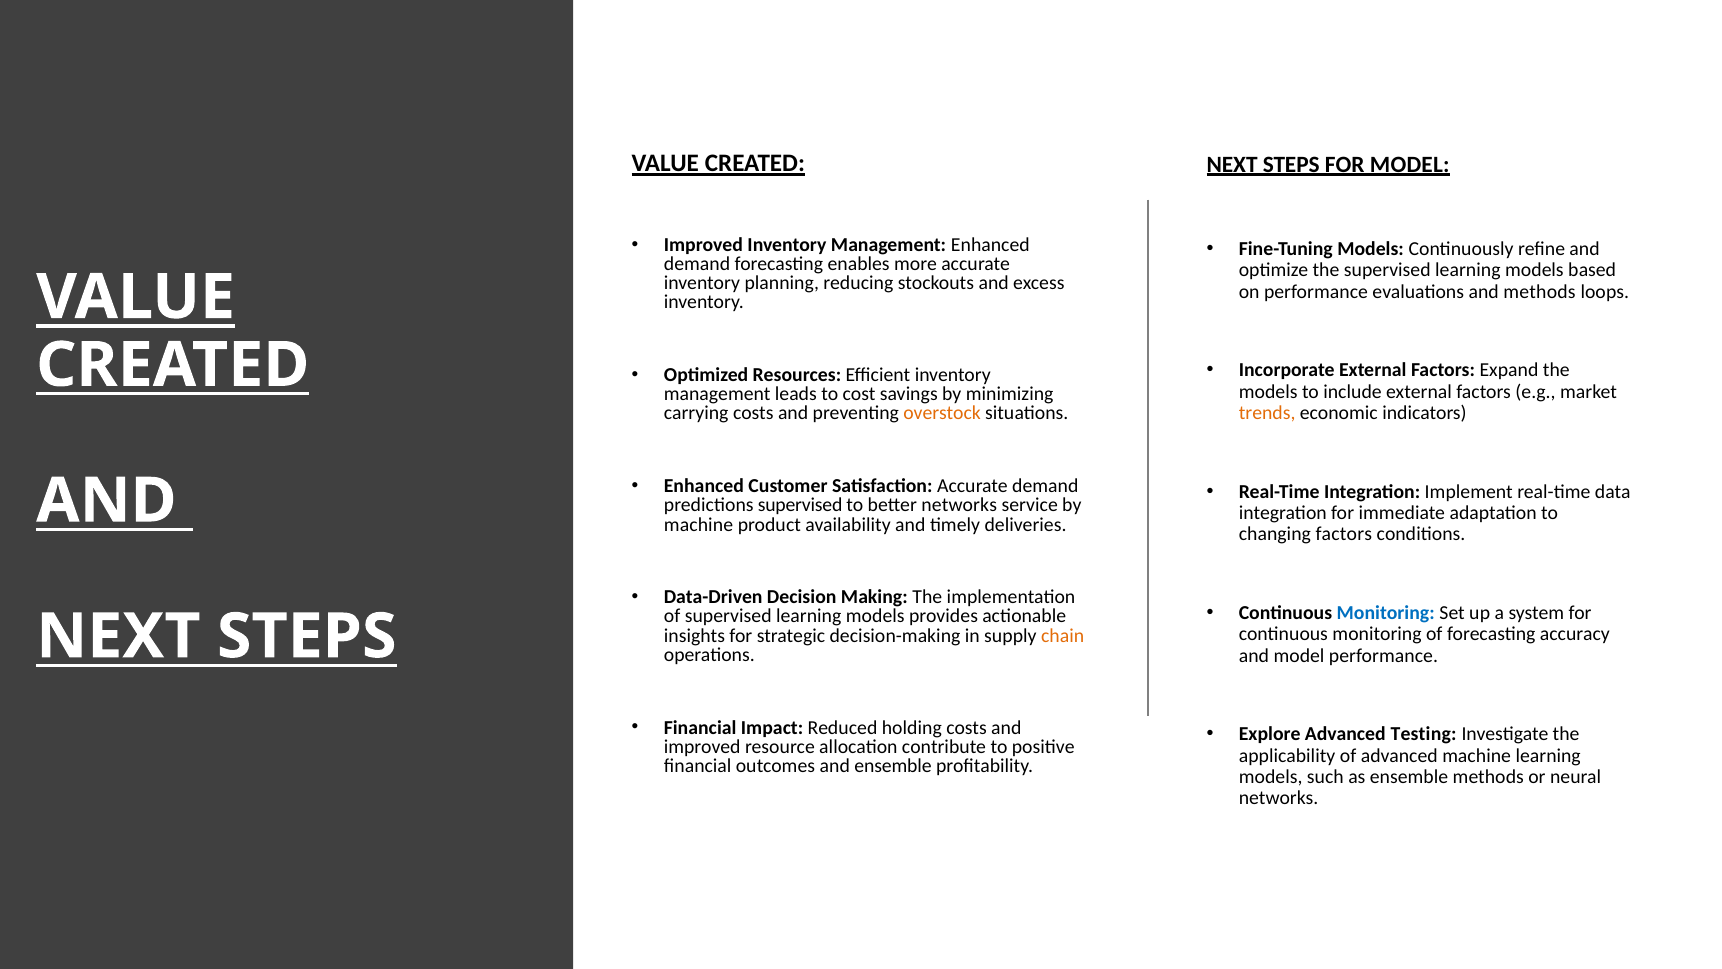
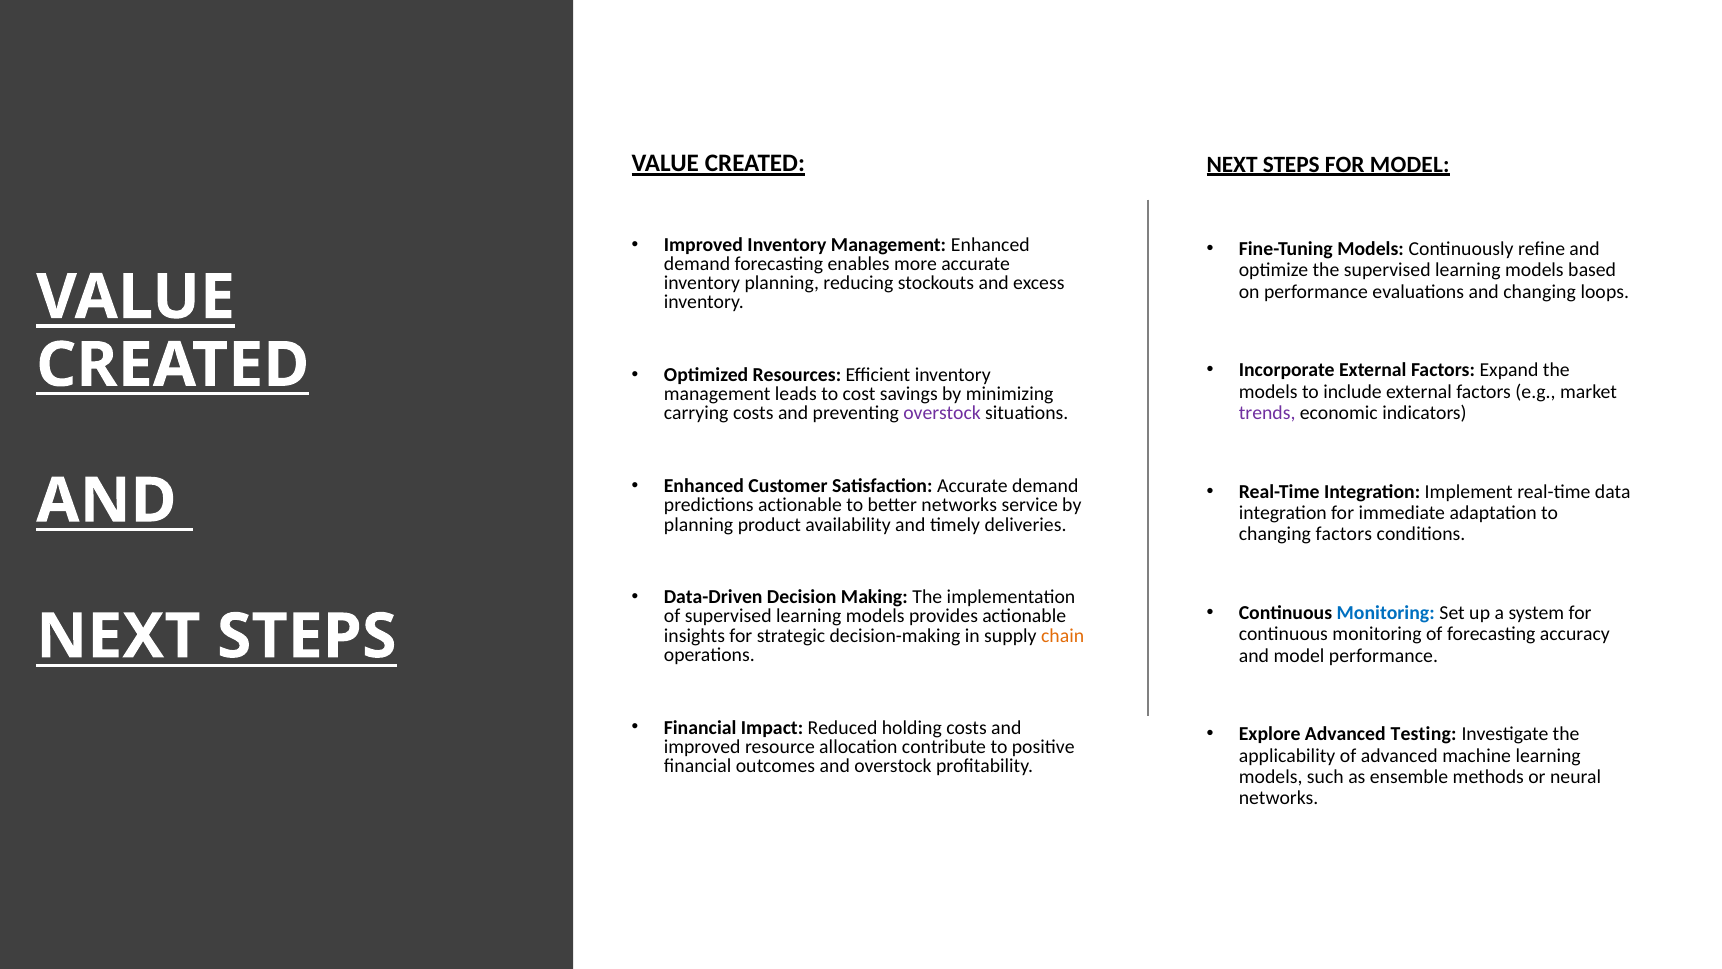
and methods: methods -> changing (1540, 291)
trends colour: orange -> purple (1267, 413)
overstock colour: orange -> purple (942, 413)
predictions supervised: supervised -> actionable (800, 505)
machine: machine -> planning (699, 524)
and ensemble: ensemble -> overstock (893, 766)
